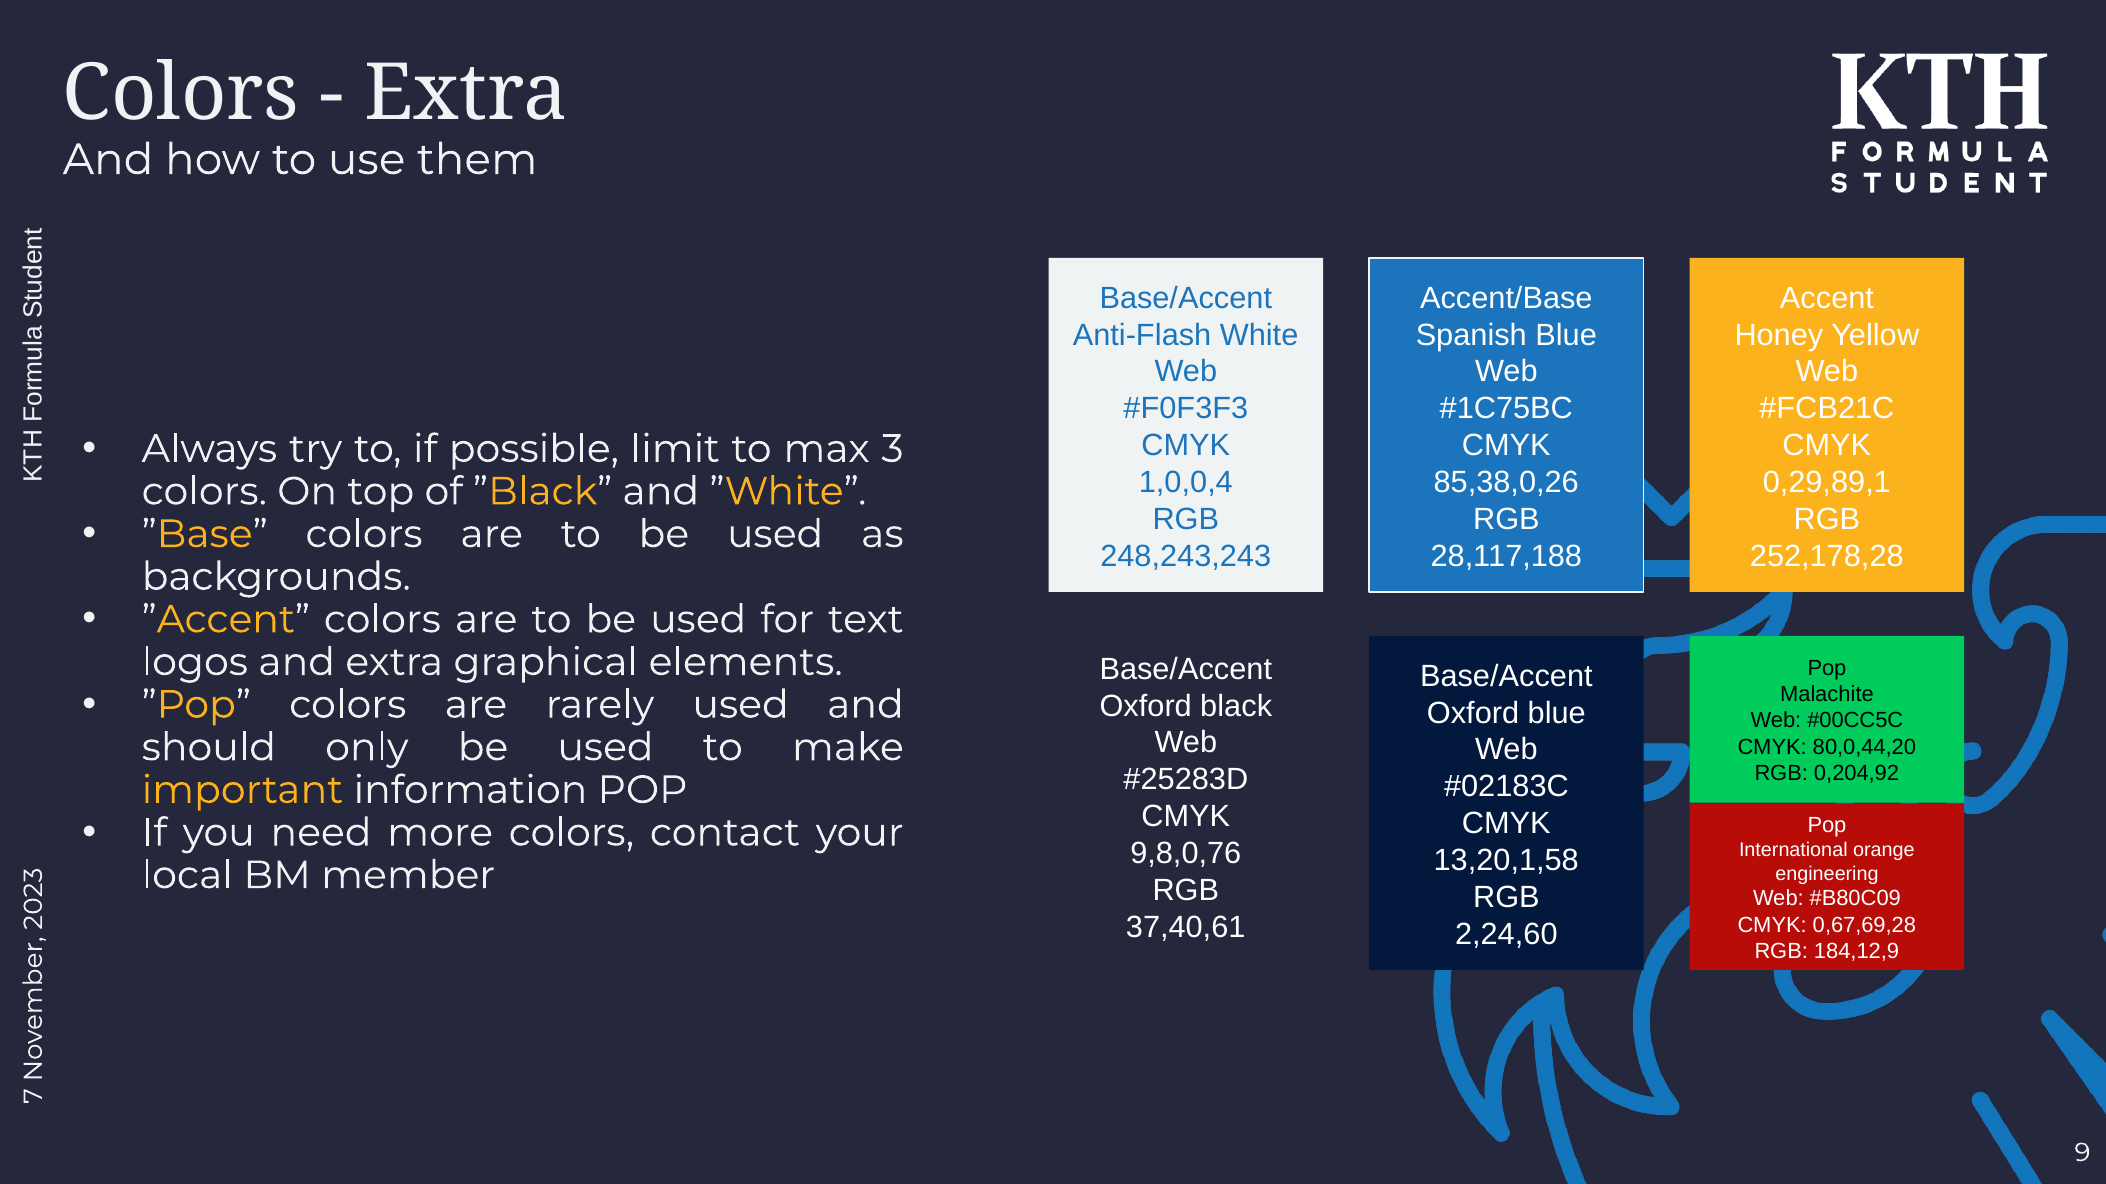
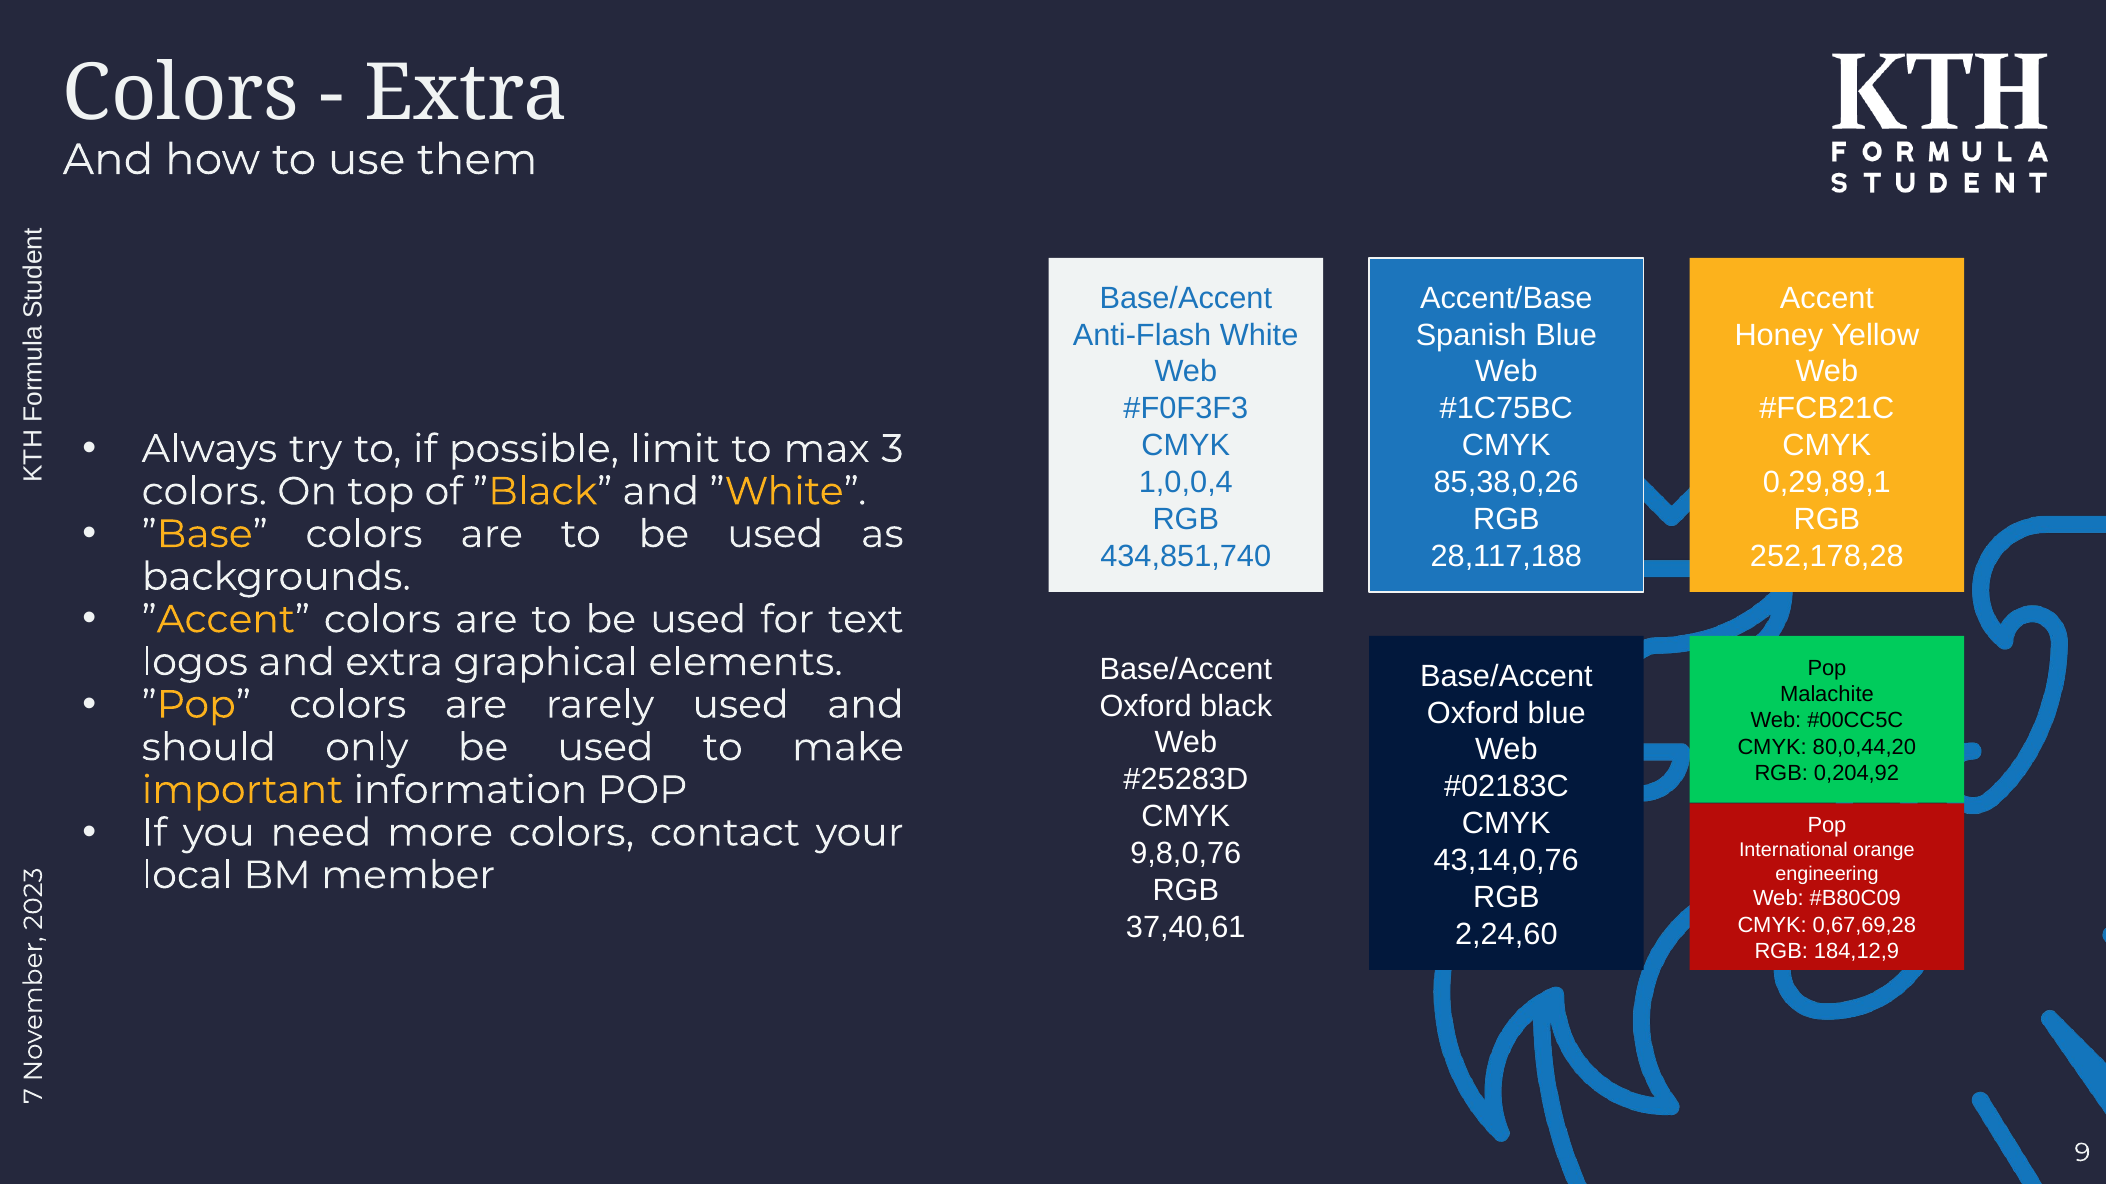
248,243,243: 248,243,243 -> 434,851,740 (1186, 556)
13,20,1,58: 13,20,1,58 -> 43,14,0,76 (1506, 861)
